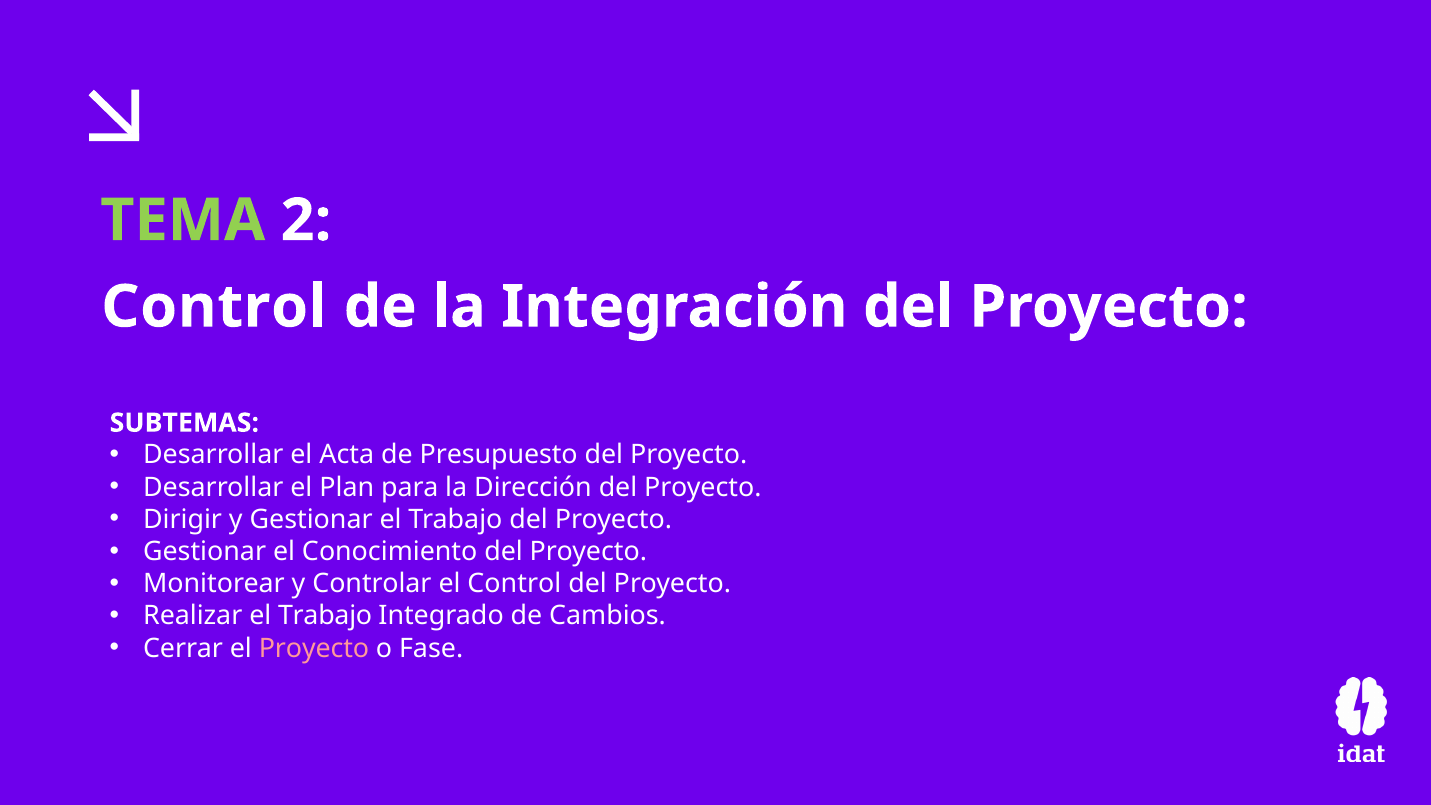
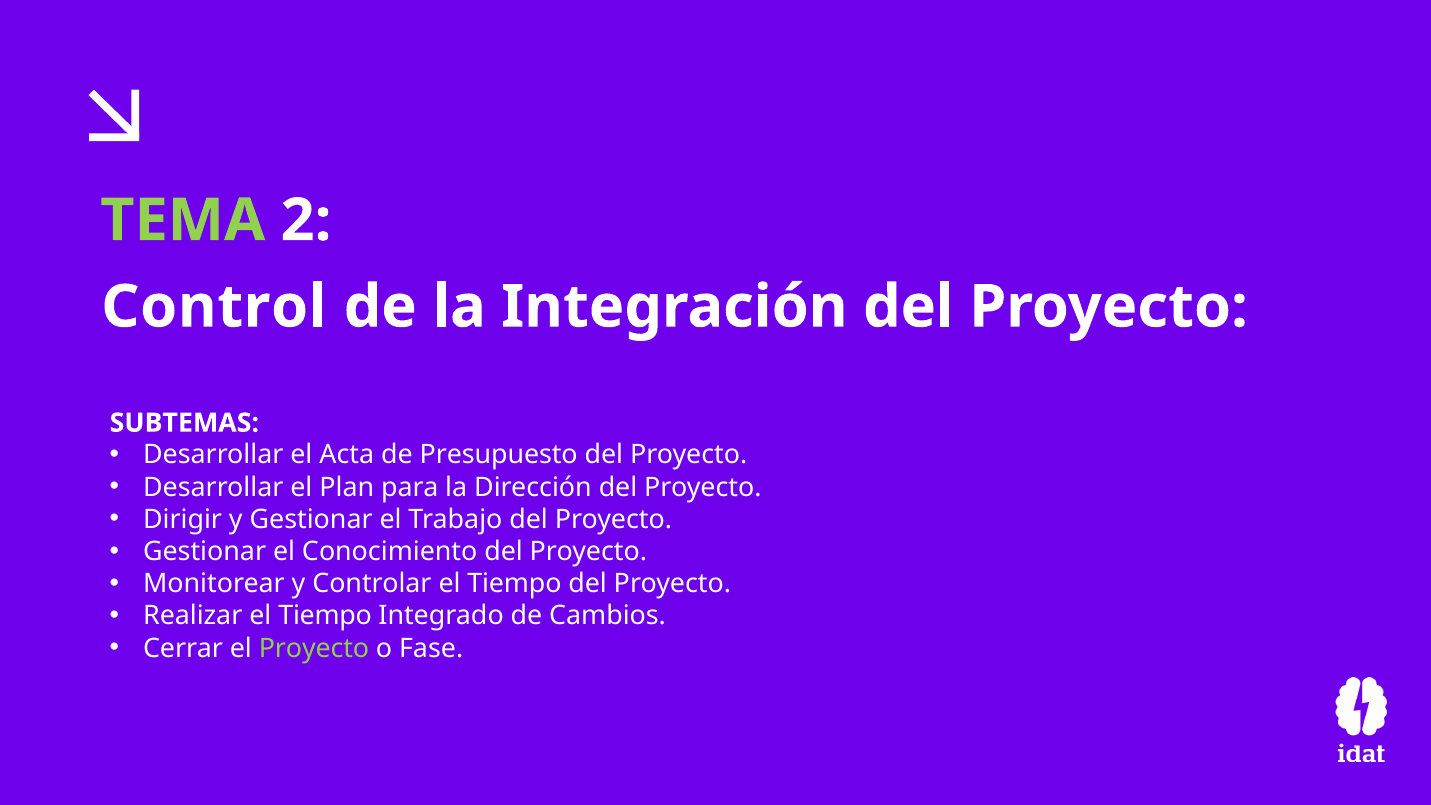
Controlar el Control: Control -> Tiempo (514, 584)
Realizar el Trabajo: Trabajo -> Tiempo (325, 616)
Proyecto colour: pink -> light green (314, 648)
